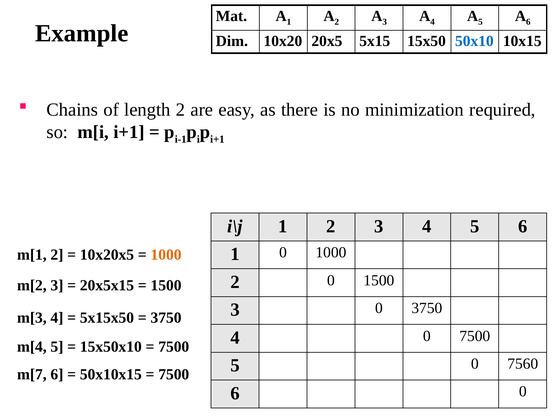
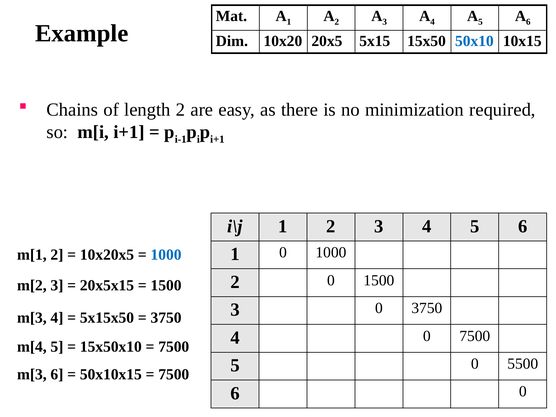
1000 colour: orange -> blue (166, 255)
7560: 7560 -> 5500 (523, 364)
m[7: m[7 -> m[3 (32, 374)
